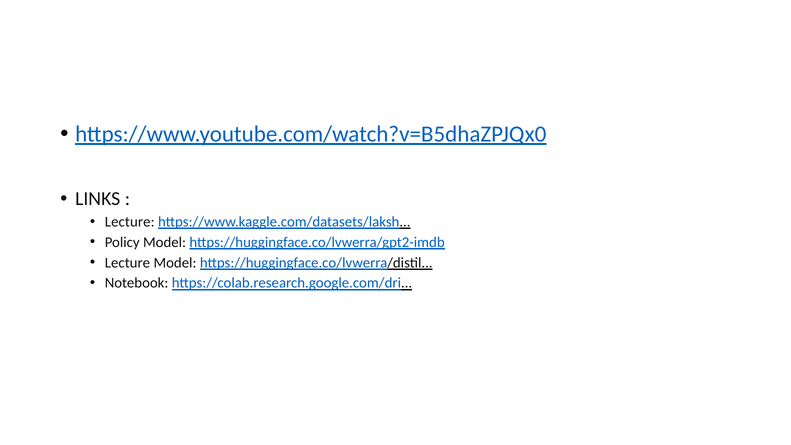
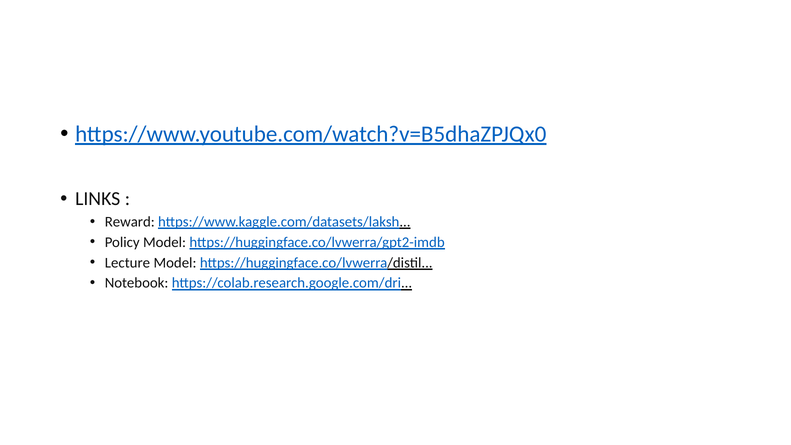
Lecture: Lecture -> Reward (130, 222)
